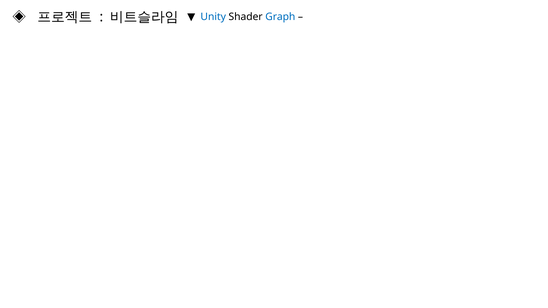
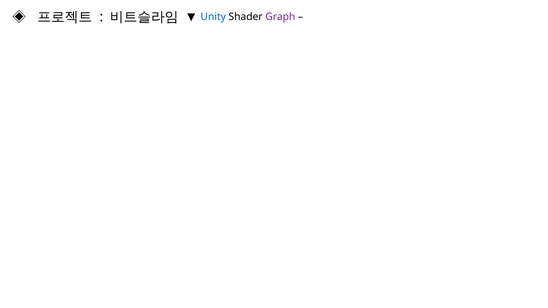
Graph colour: blue -> purple (280, 17)
